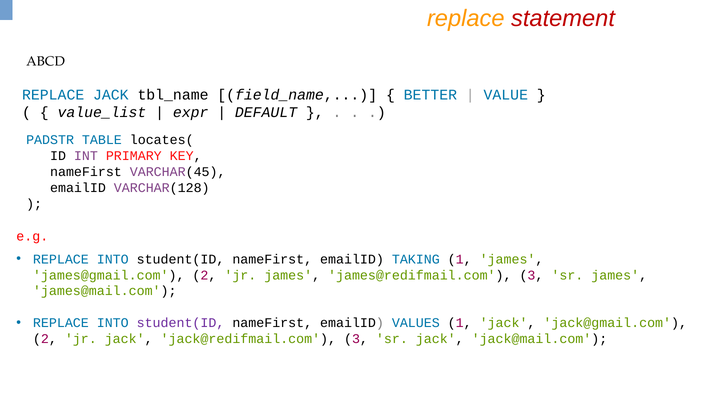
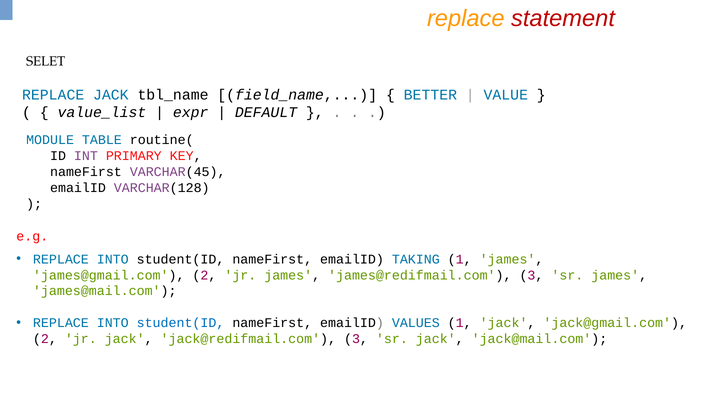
ABCD: ABCD -> SELET (46, 61)
PADSTR: PADSTR -> MODULE (50, 140)
locates(: locates( -> routine( (162, 140)
student(ID colour: purple -> blue (181, 323)
